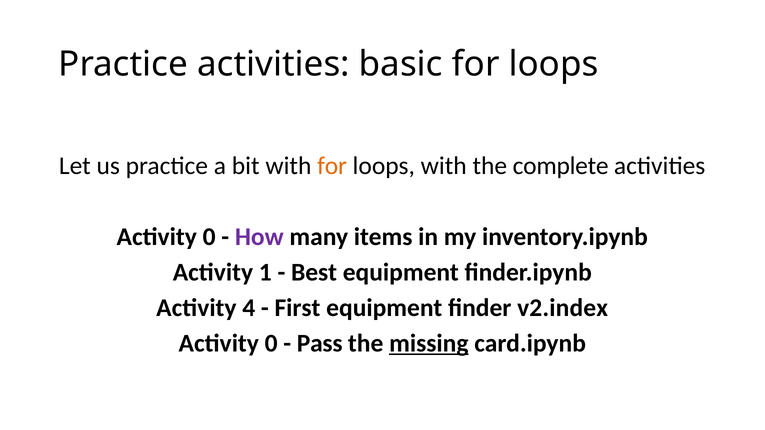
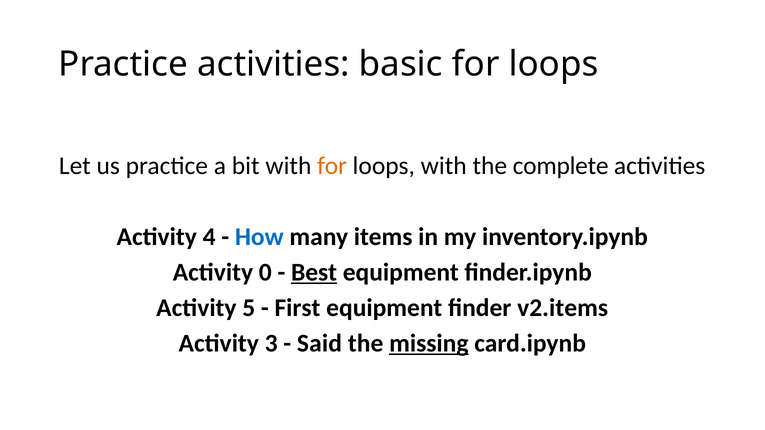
0: 0 -> 4 (209, 237)
How colour: purple -> blue (259, 237)
1: 1 -> 0 (265, 272)
Best underline: none -> present (314, 272)
4: 4 -> 5 (249, 308)
v2.index: v2.index -> v2.items (563, 308)
0: 0 -> 3 (271, 343)
Pass: Pass -> Said (319, 343)
